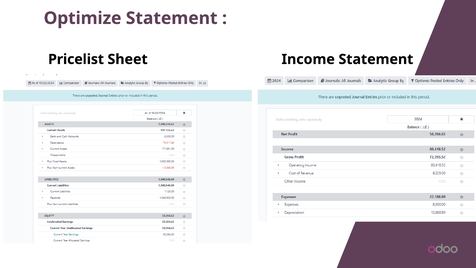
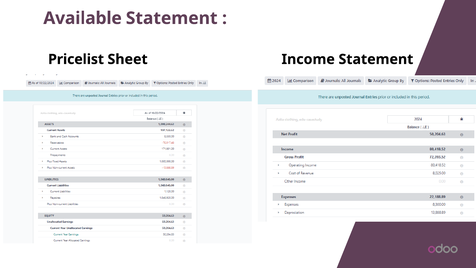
Optimize: Optimize -> Available (83, 18)
